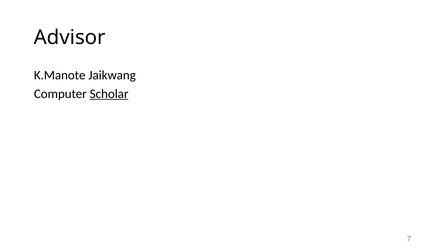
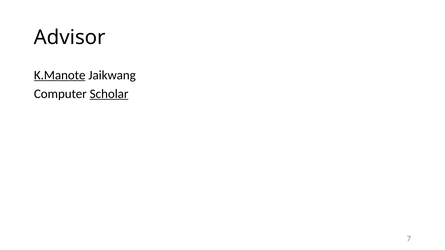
K.Manote underline: none -> present (60, 75)
